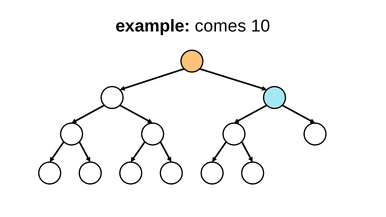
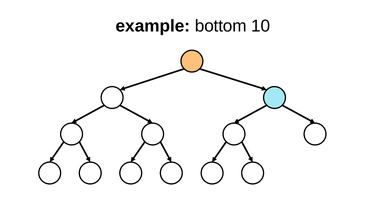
comes: comes -> bottom (221, 26)
